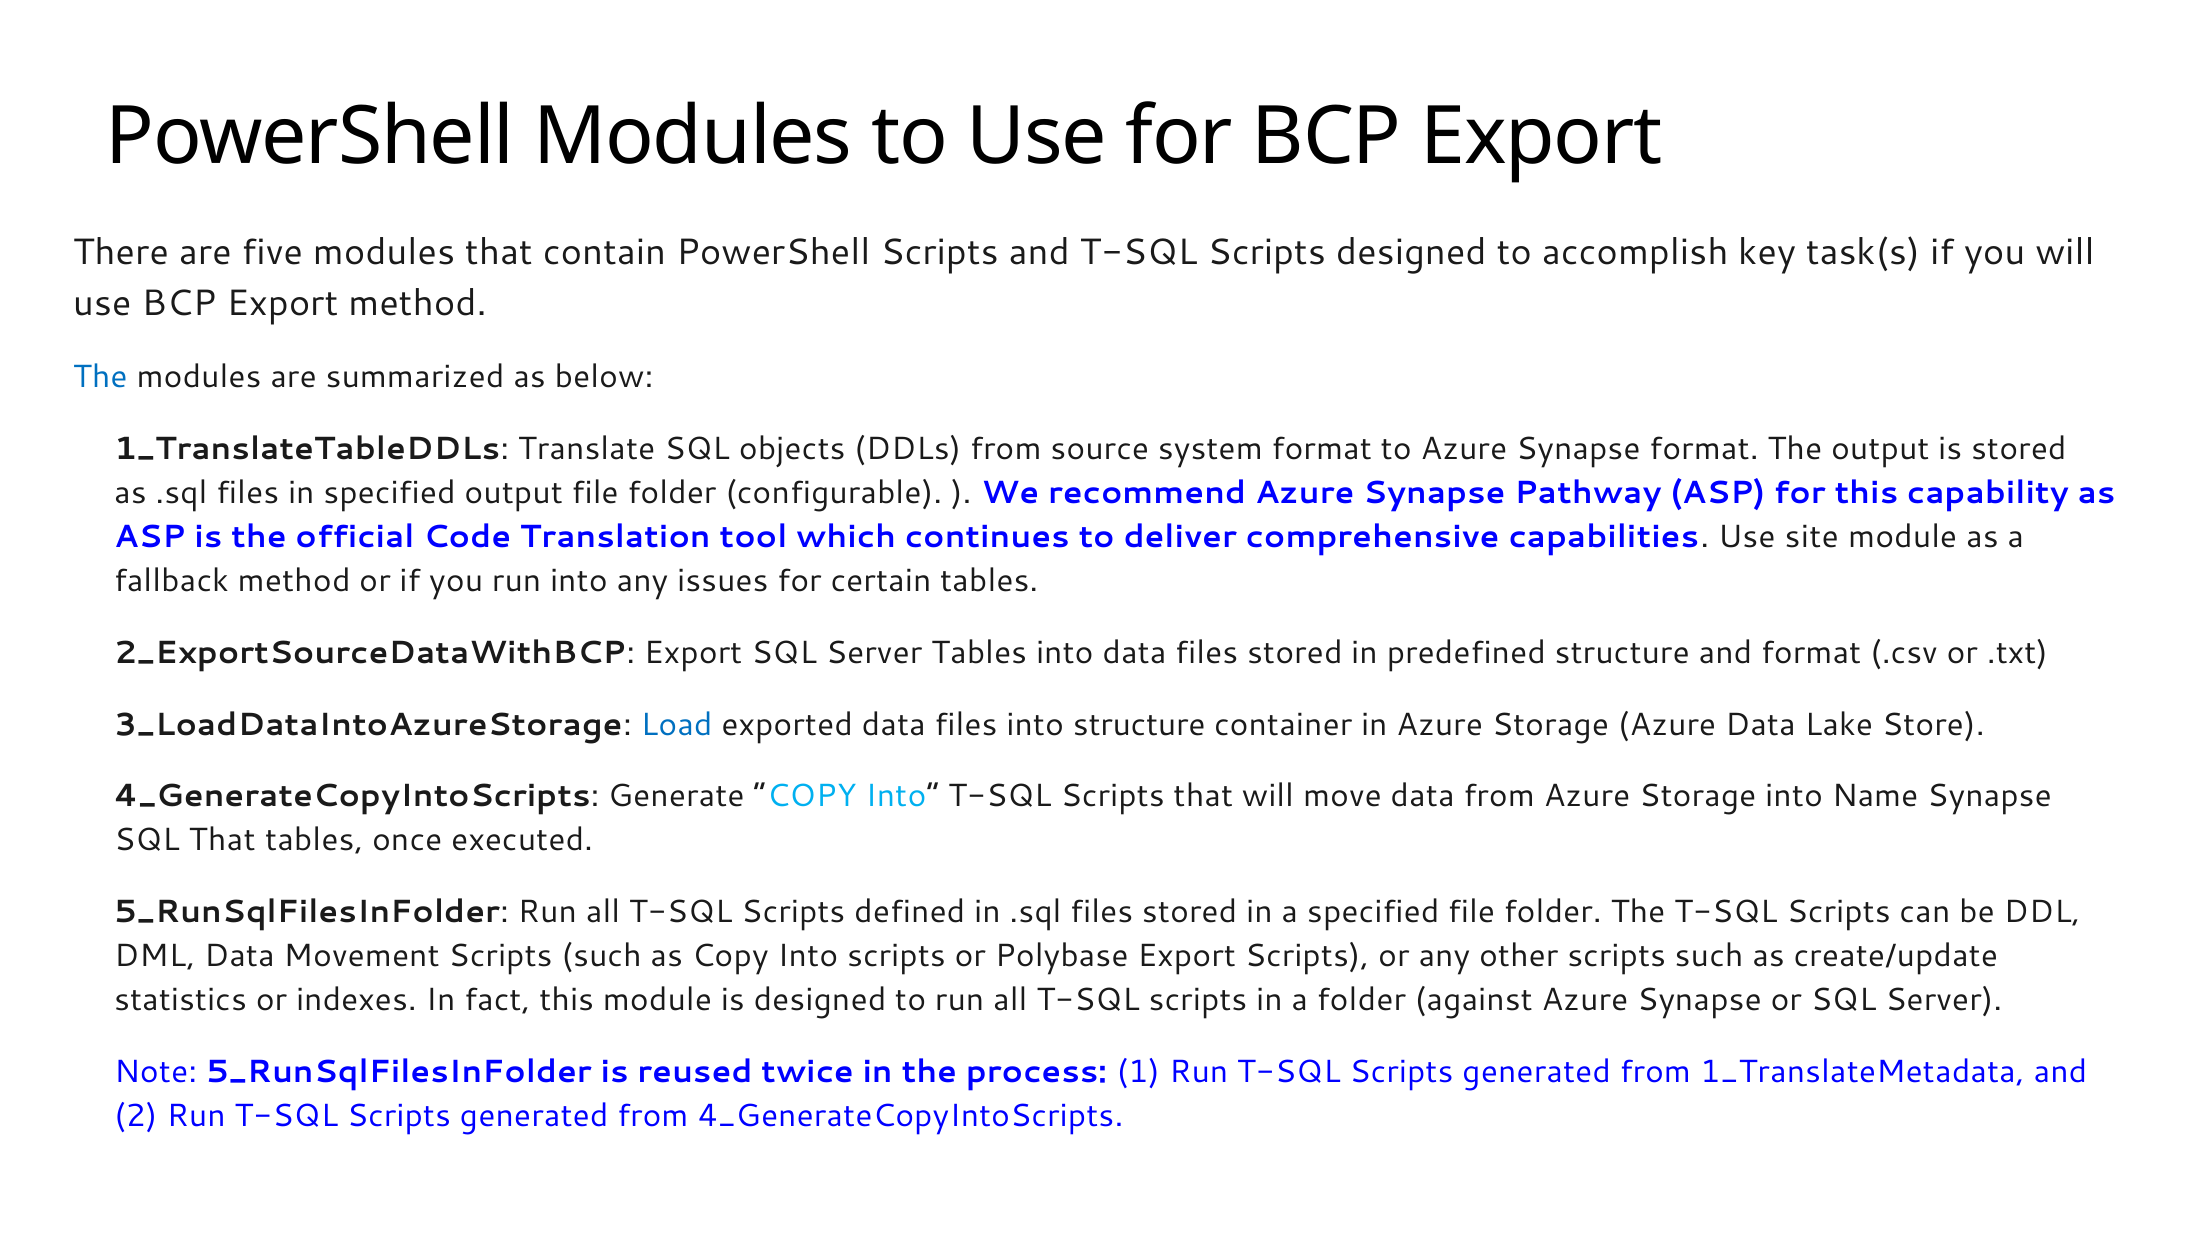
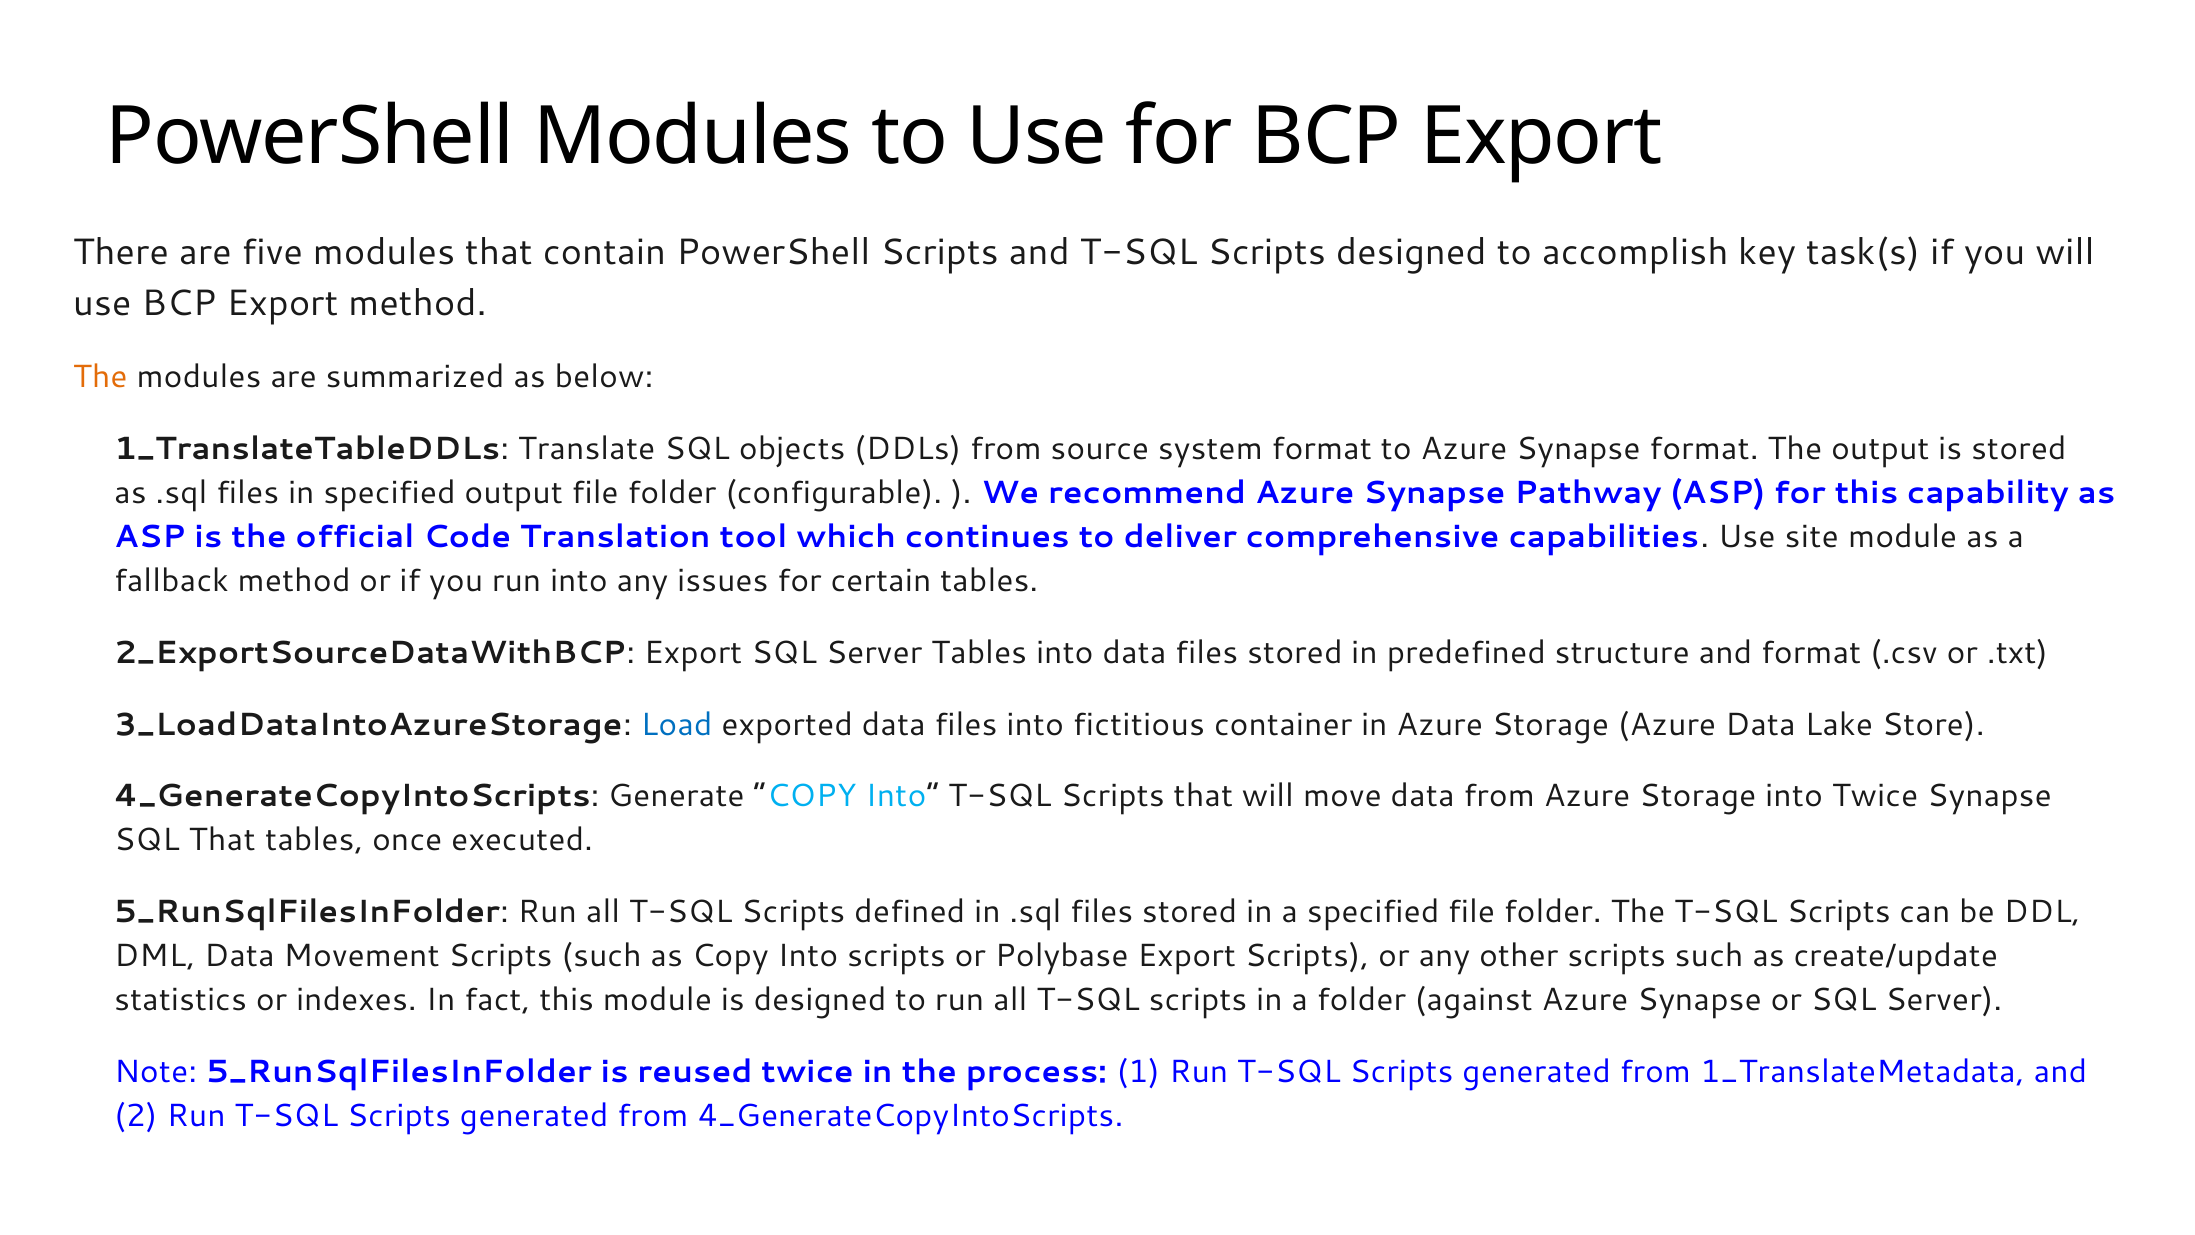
The colour: blue -> orange (100, 377)
into structure: structure -> fictitious (1139, 724)
into Name: Name -> Twice (1875, 796)
